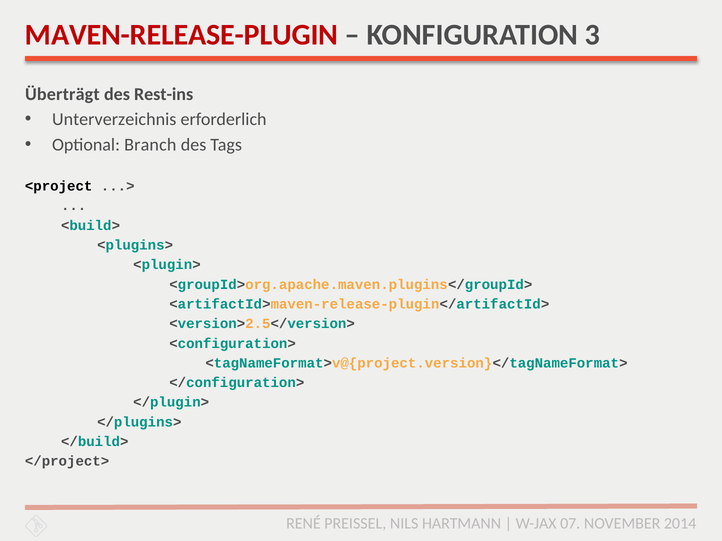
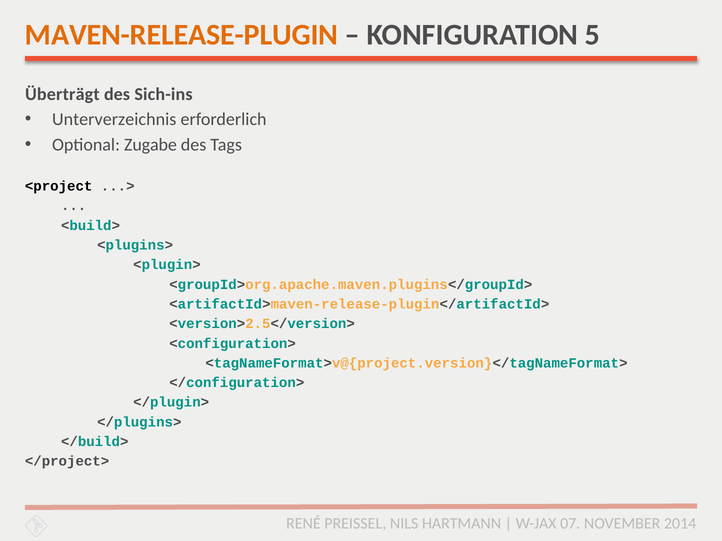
MAVEN-RELEASE-PLUGIN colour: red -> orange (182, 35)
3: 3 -> 5 (593, 35)
Rest-ins: Rest-ins -> Sich-ins (164, 94)
Branch: Branch -> Zugabe (150, 145)
